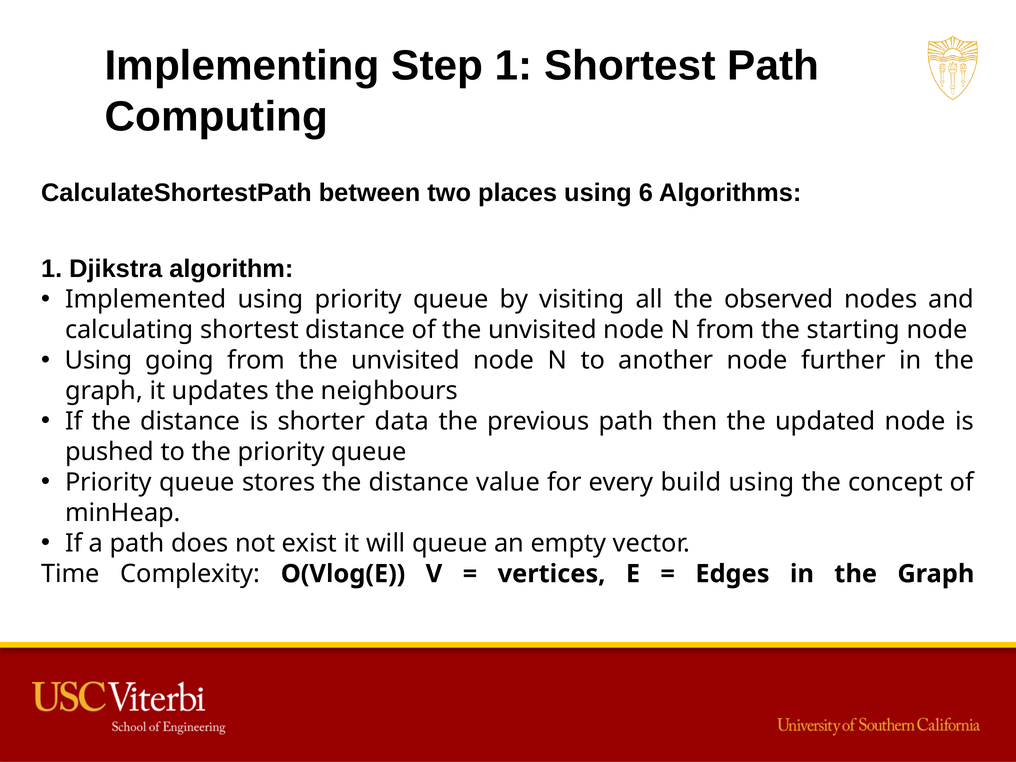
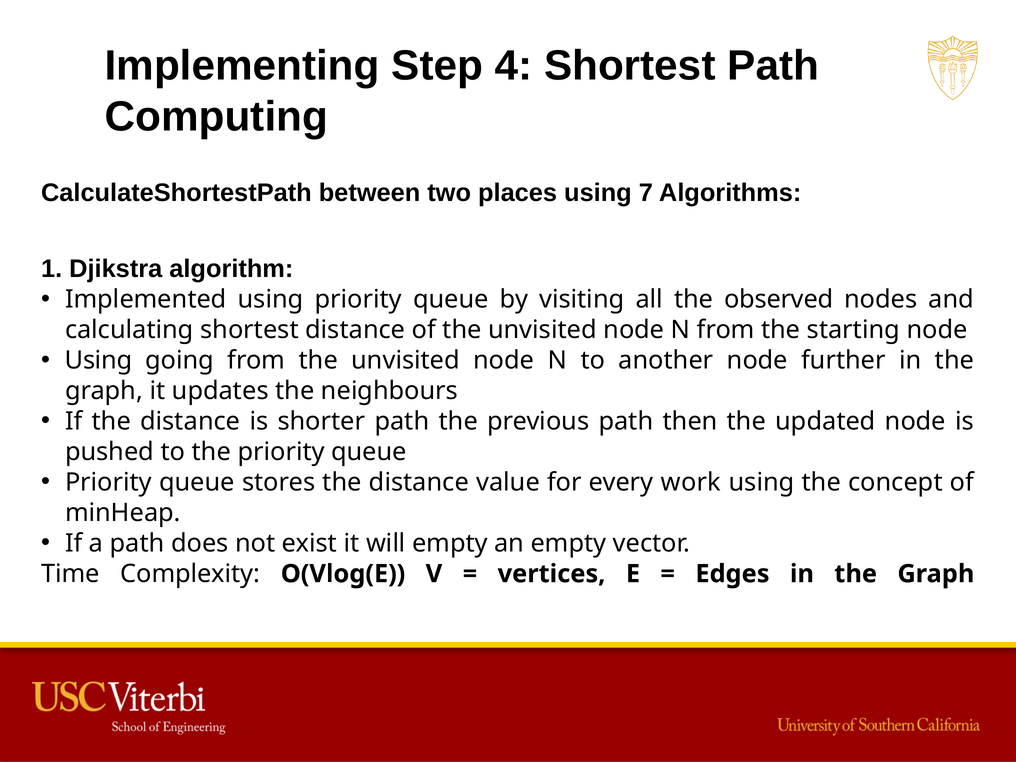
Step 1: 1 -> 4 (514, 66)
6: 6 -> 7 (646, 193)
shorter data: data -> path (402, 421)
build: build -> work (691, 482)
will queue: queue -> empty (450, 543)
